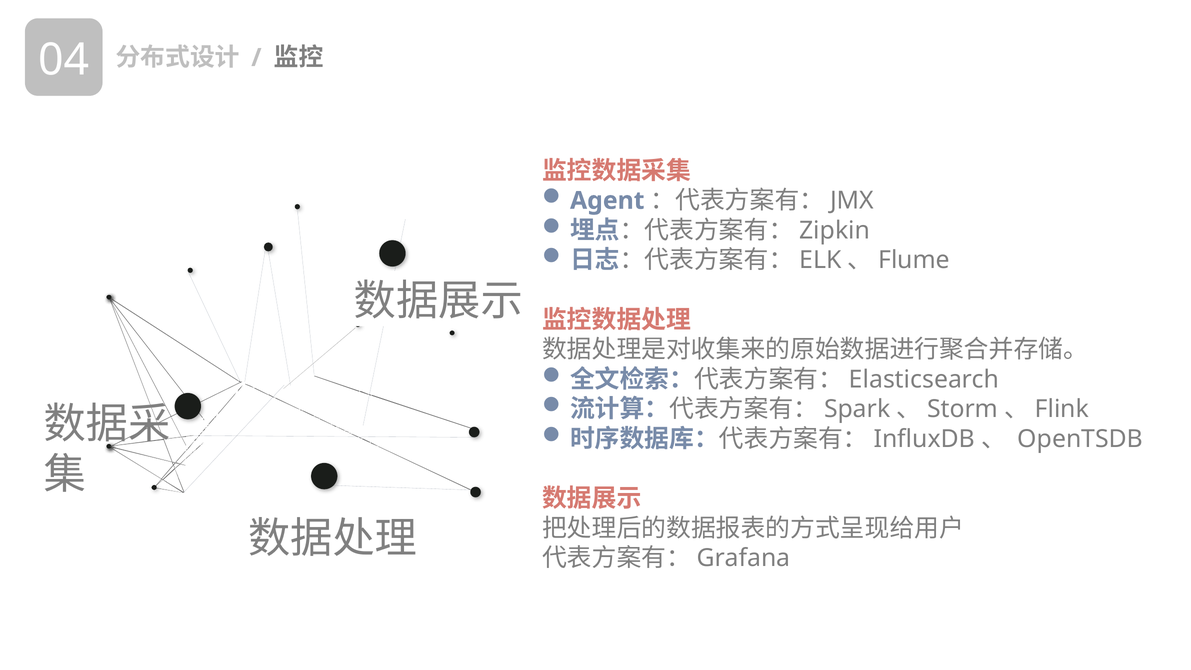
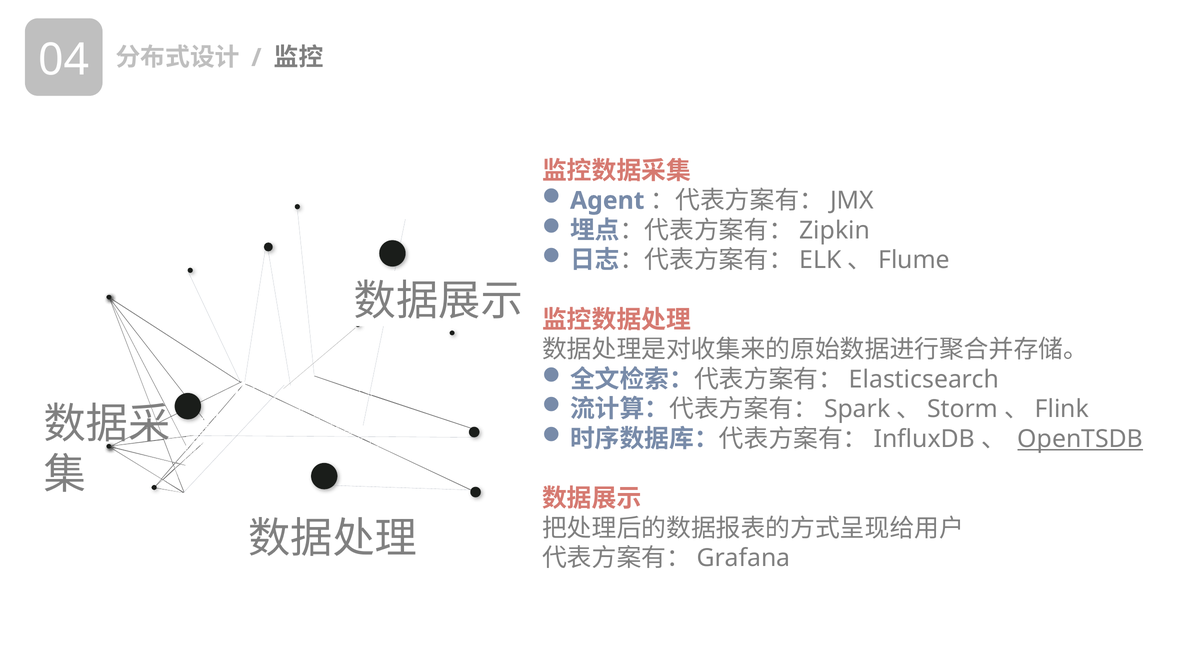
OpenTSDB underline: none -> present (1080, 439)
